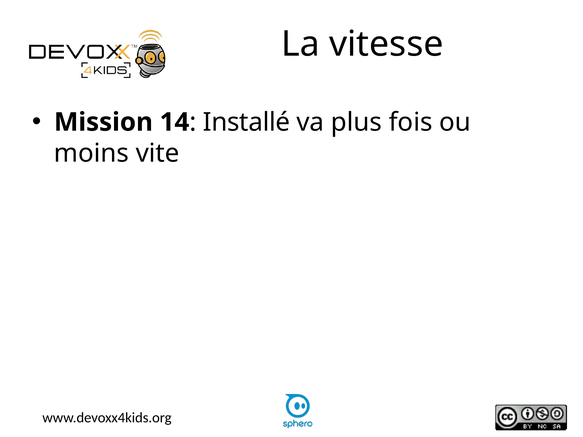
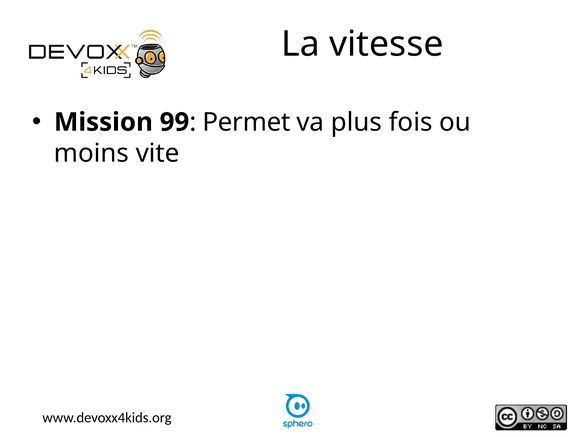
14: 14 -> 99 (174, 122)
Installé: Installé -> Permet (246, 122)
